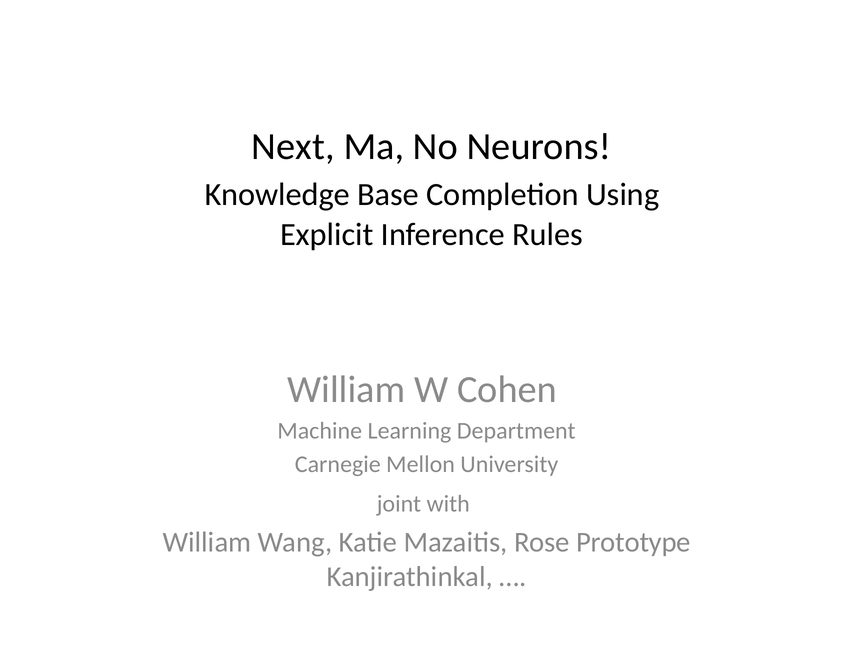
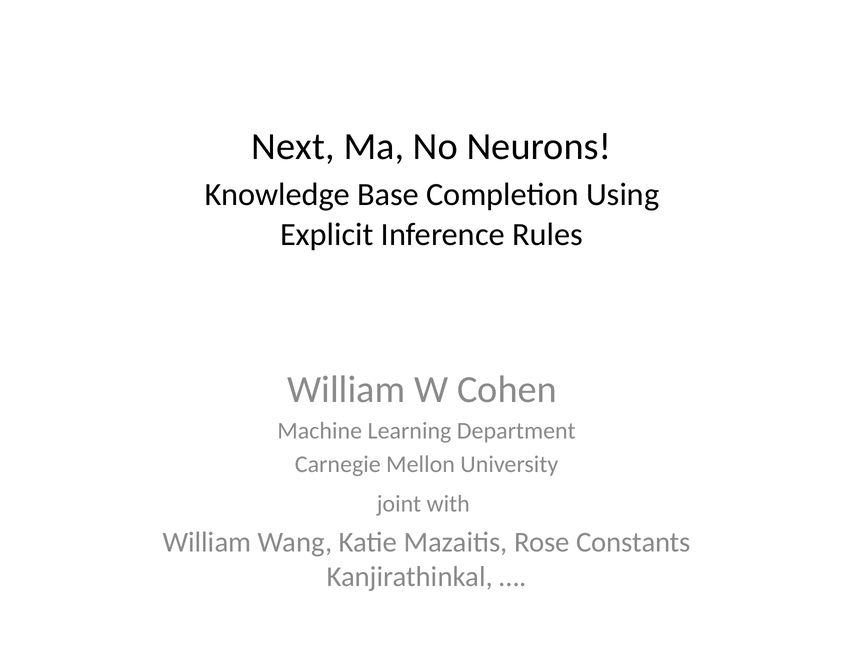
Prototype: Prototype -> Constants (633, 543)
